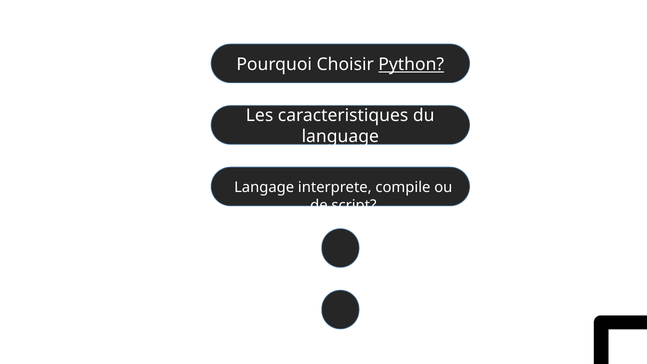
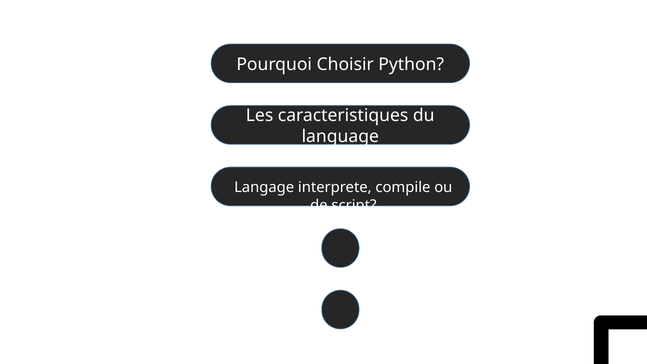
Python underline: present -> none (411, 65)
